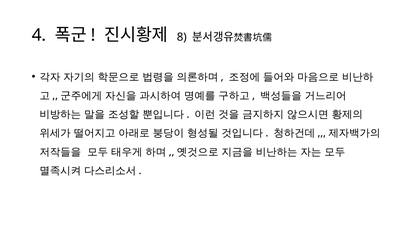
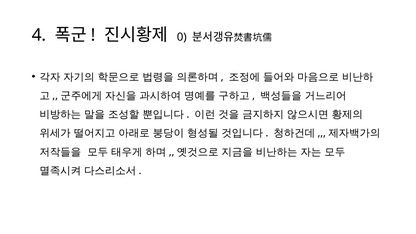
8: 8 -> 0 (182, 37)
